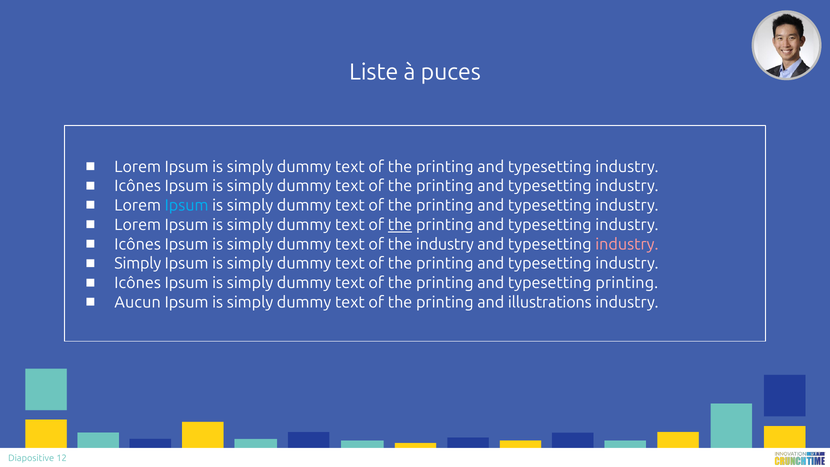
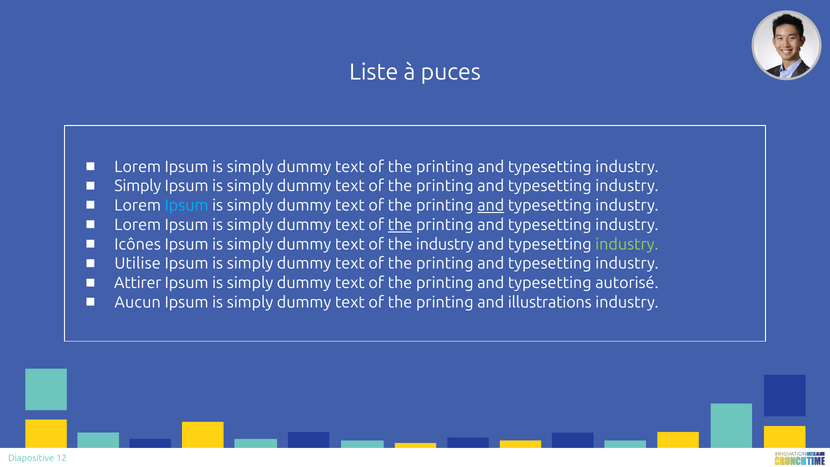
Icônes: Icônes -> Simply (138, 186)
and underline: none -> present (491, 205)
industry colour: pink -> light green (627, 244)
Simply: Simply -> Utilise (138, 264)
Icônes: Icônes -> Attirer (138, 283)
typesetting printing: printing -> autorisé (627, 283)
